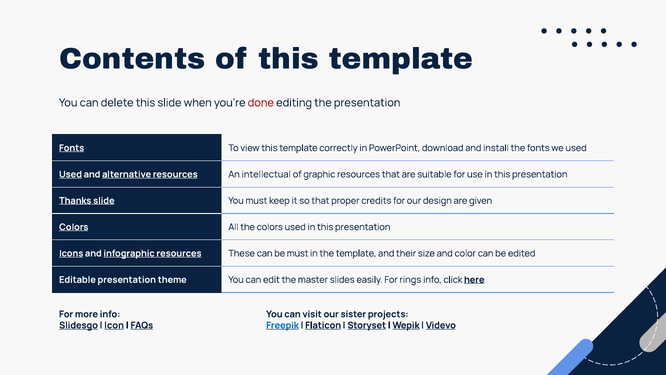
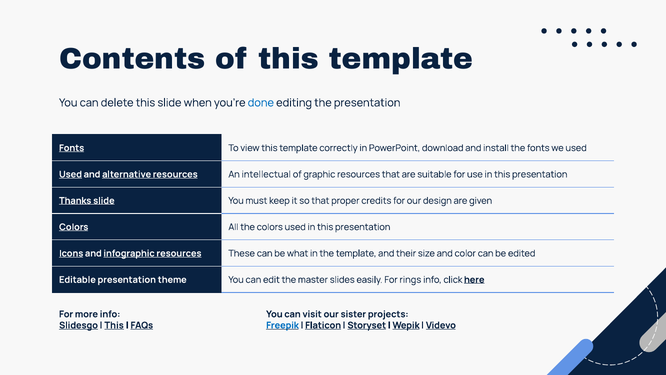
done colour: red -> blue (261, 103)
be must: must -> what (298, 253)
Icon: Icon -> This (114, 325)
